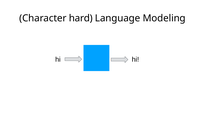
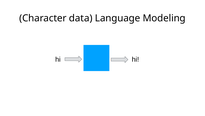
hard: hard -> data (81, 18)
